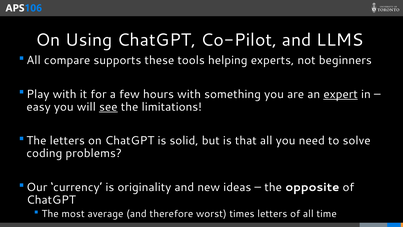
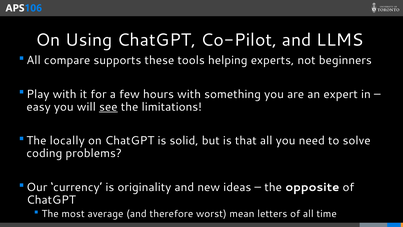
expert underline: present -> none (341, 94)
The letters: letters -> locally (67, 140)
times: times -> mean (242, 214)
